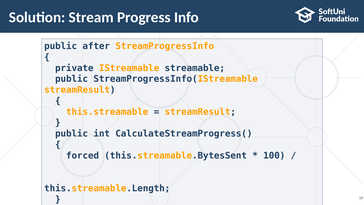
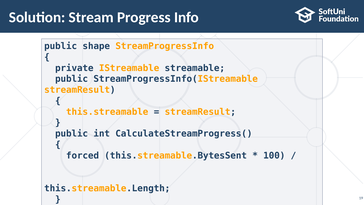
after: after -> shape (96, 46)
